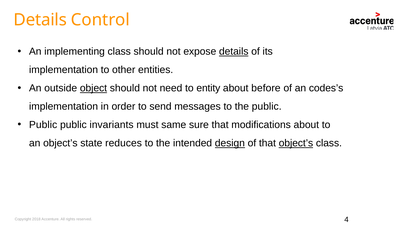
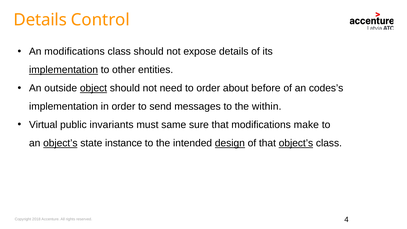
An implementing: implementing -> modifications (75, 52)
details underline: present -> none (234, 52)
implementation underline: none -> present (64, 70)
to entity: entity -> order (208, 88)
the public: public -> within (267, 107)
Public: Public -> Virtual (43, 125)
modifications about: about -> make (306, 125)
object’s underline: none -> present (60, 143)
reduces: reduces -> instance (124, 143)
